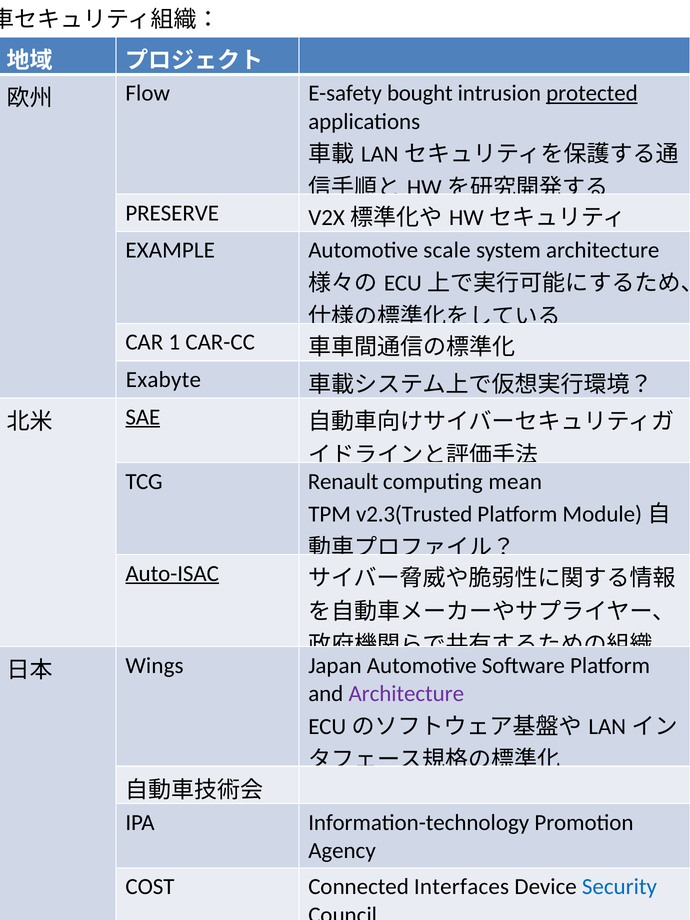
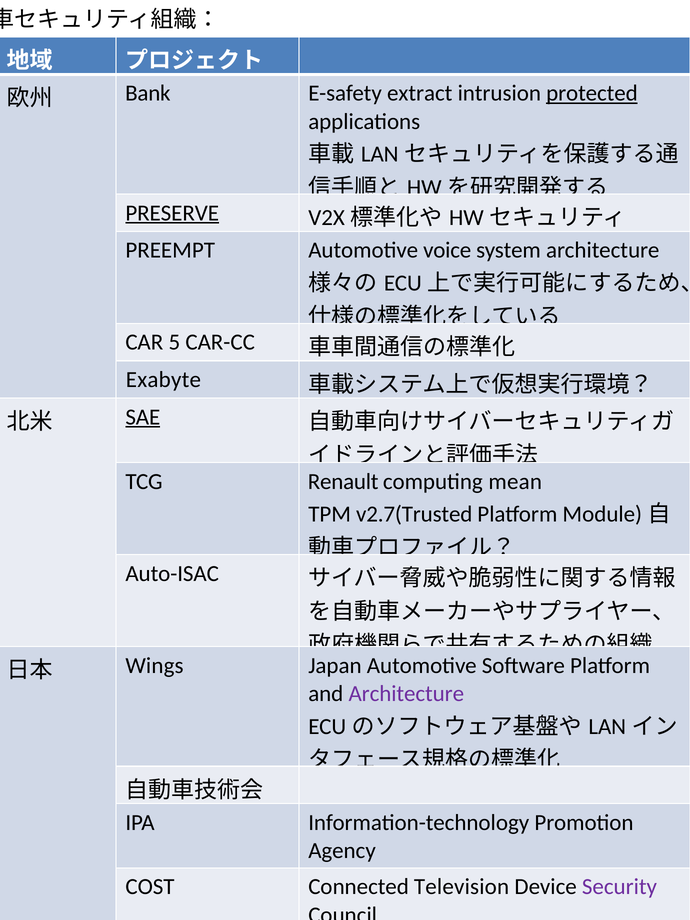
Flow: Flow -> Bank (148, 93)
bought: bought -> extract (420, 93)
PRESERVE underline: none -> present (172, 213)
EXAMPLE: EXAMPLE -> PREEMPT (170, 250)
scale: scale -> voice (447, 250)
1: 1 -> 5 (174, 342)
v2.3(Trusted: v2.3(Trusted -> v2.7(Trusted (414, 514)
Auto-ISAC underline: present -> none (172, 573)
Interfaces: Interfaces -> Television (462, 887)
Security colour: blue -> purple (619, 887)
